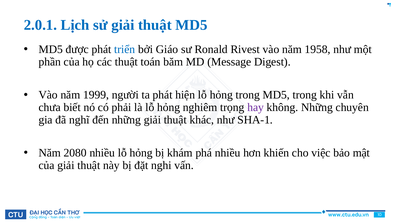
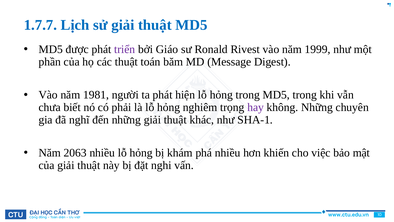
2.0.1: 2.0.1 -> 1.7.7 (40, 25)
triển colour: blue -> purple (125, 49)
1958: 1958 -> 1999 (318, 49)
1999: 1999 -> 1981 (96, 95)
2080: 2080 -> 2063 (75, 153)
